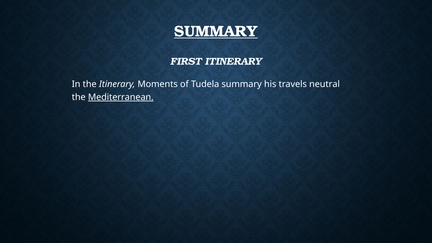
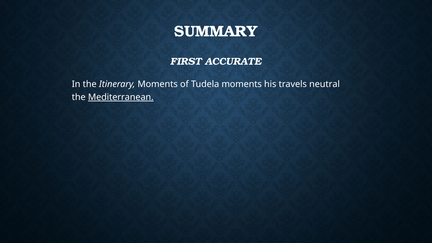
SUMMARY underline: present -> none (216, 31)
FIRST ITINERARY: ITINERARY -> ACCURATE (233, 62)
Tudela summary: summary -> moments (242, 84)
